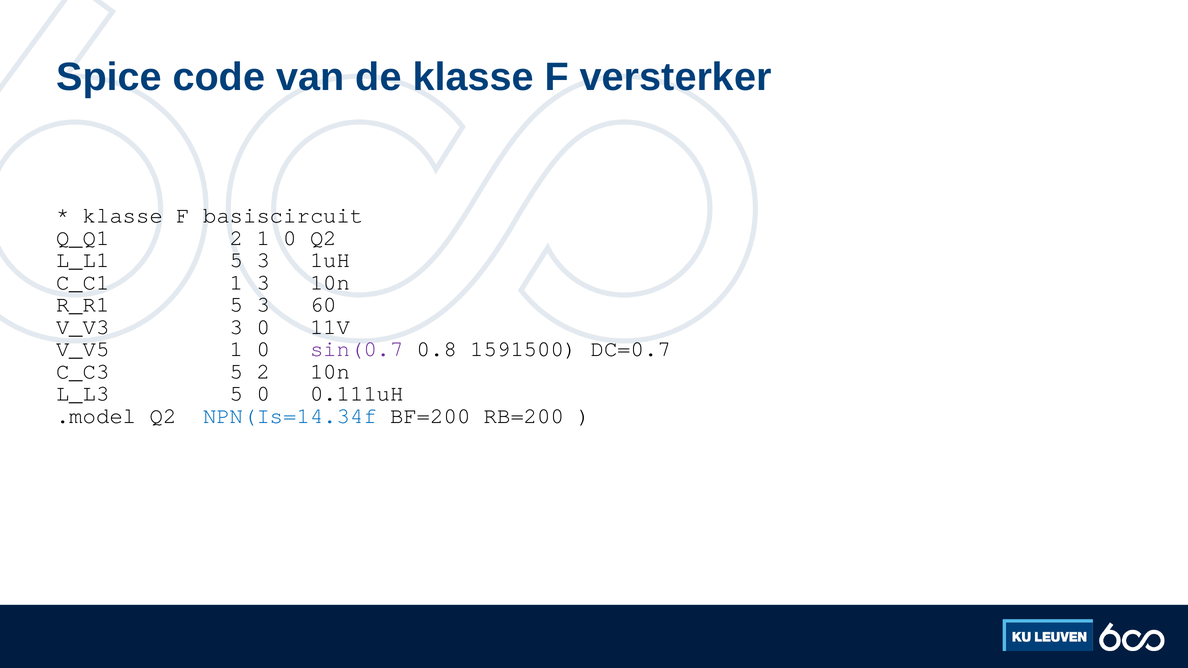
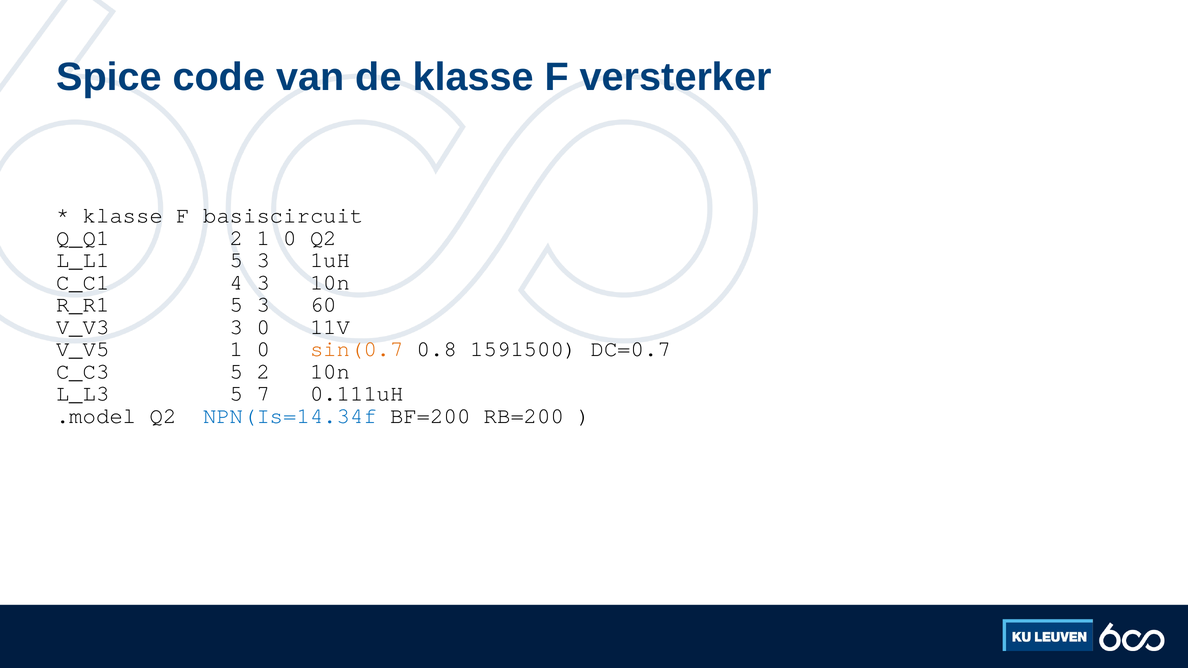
C_C1 1: 1 -> 4 (237, 282)
sin(0.7 colour: purple -> orange (357, 349)
5 0: 0 -> 7 (263, 394)
